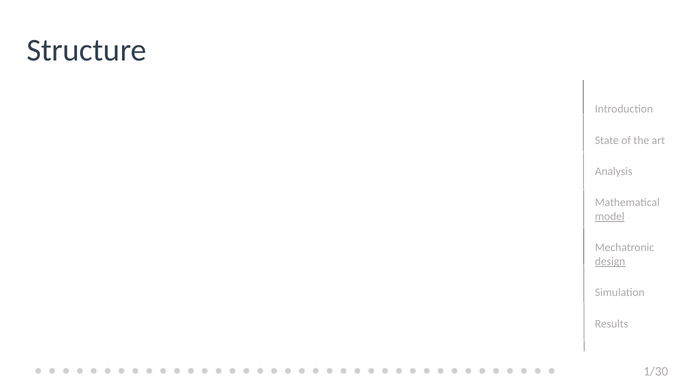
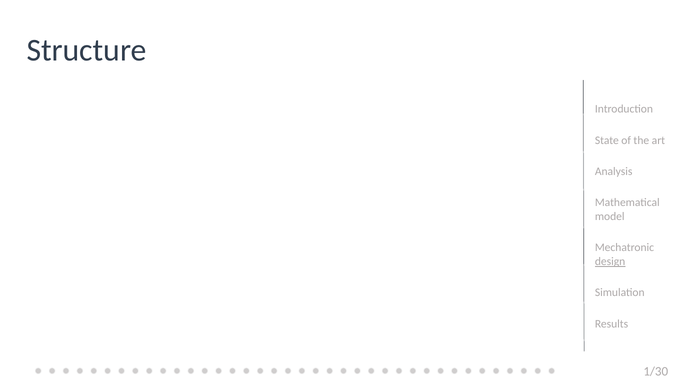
model underline: present -> none (610, 216)
